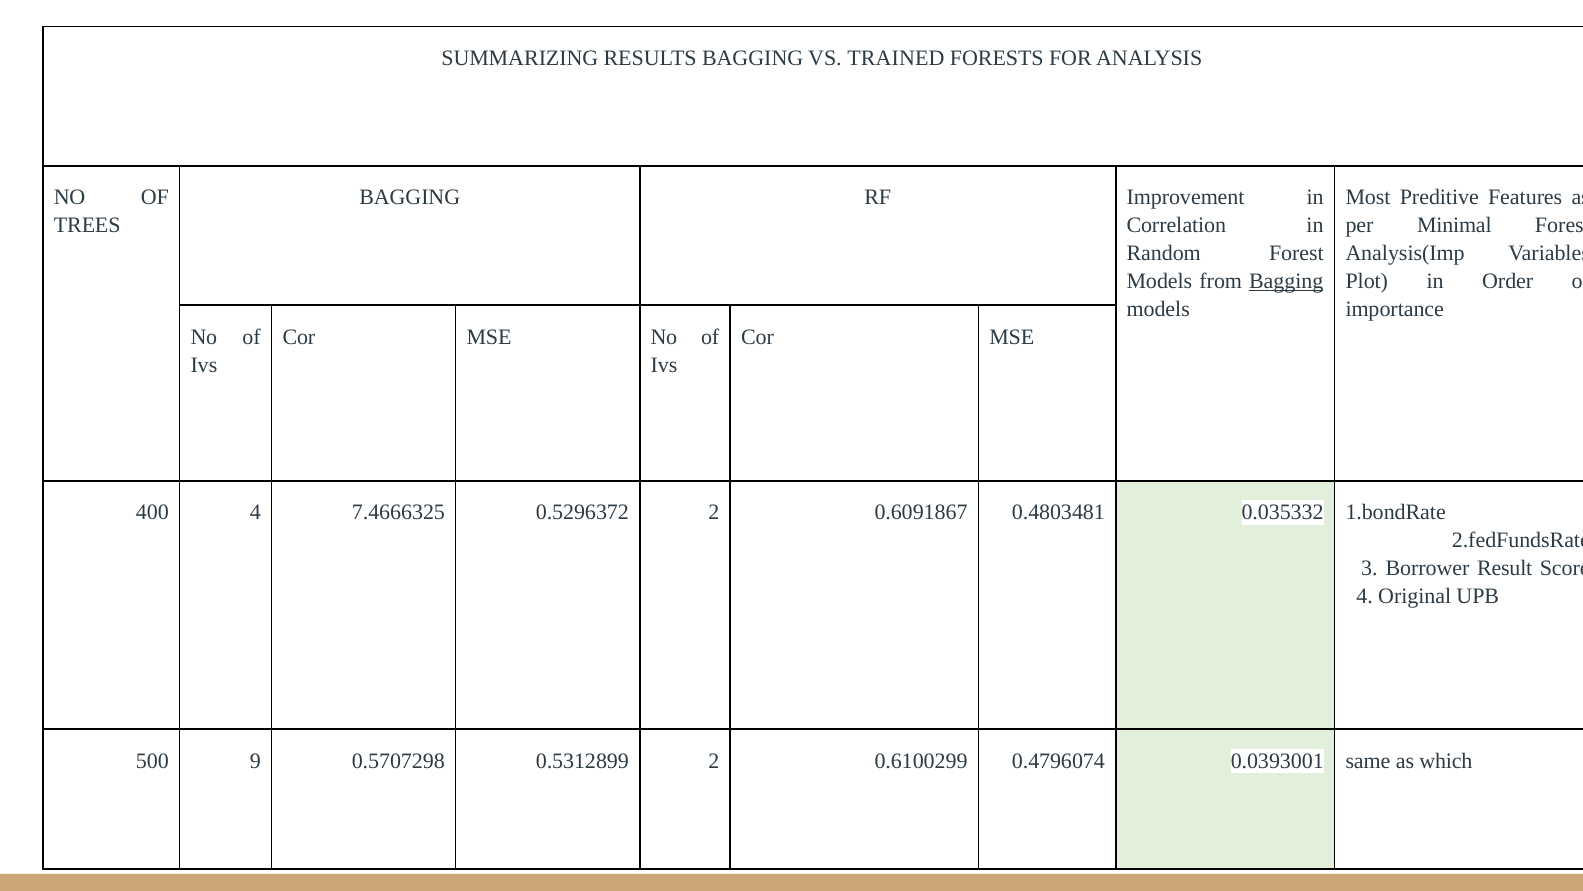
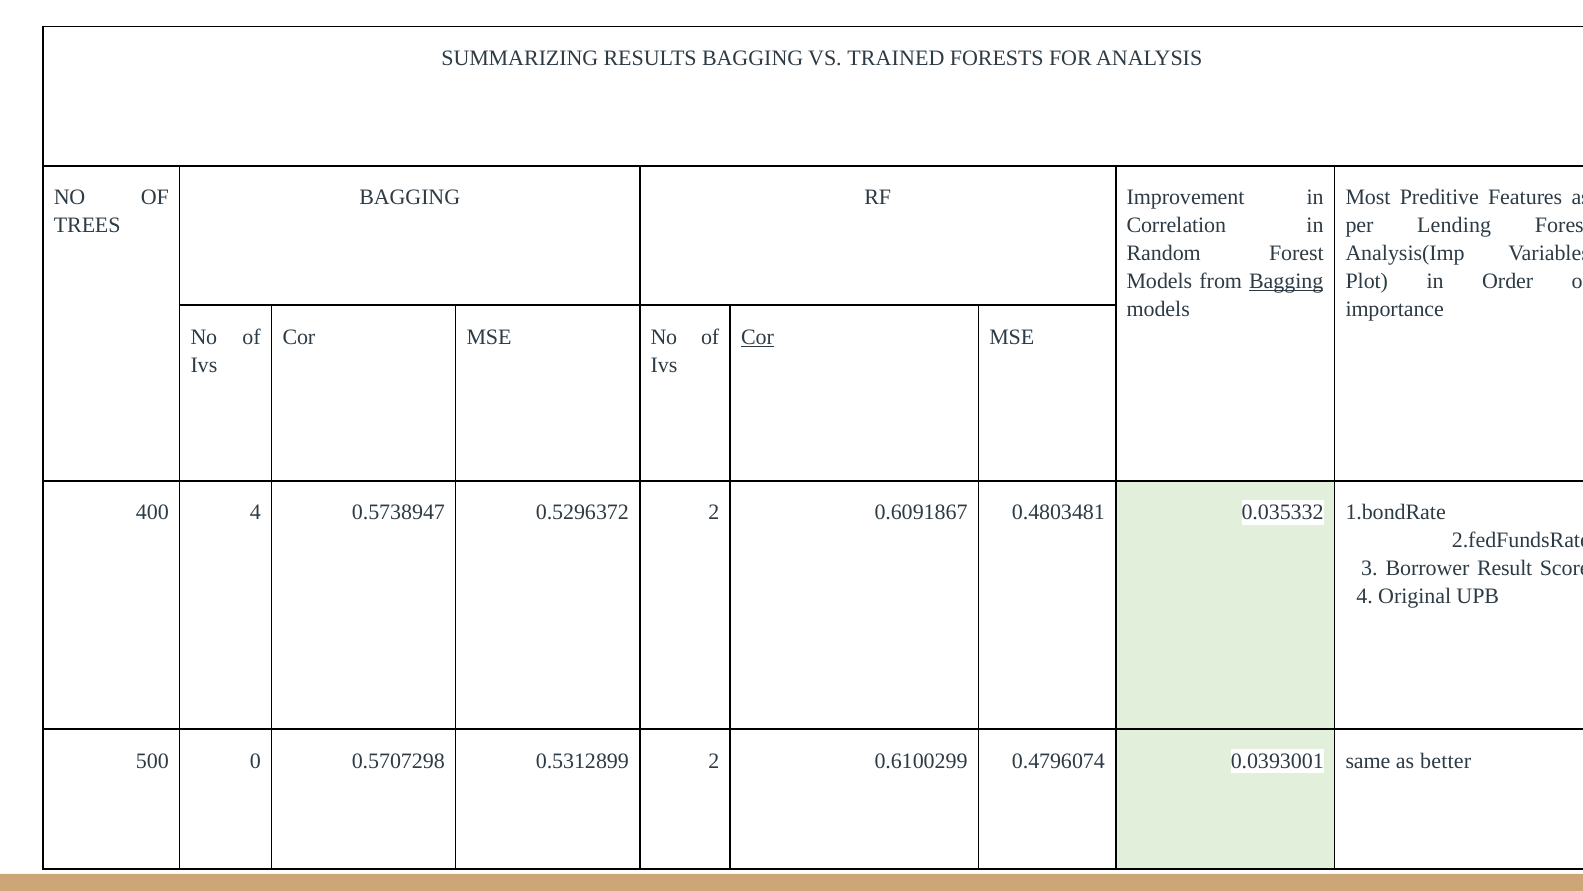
Minimal: Minimal -> Lending (1454, 225)
Cor underline: none -> present (758, 337)
7.4666325: 7.4666325 -> 0.5738947 (398, 512)
9: 9 -> 0 (255, 760)
which: which -> better (1446, 760)
